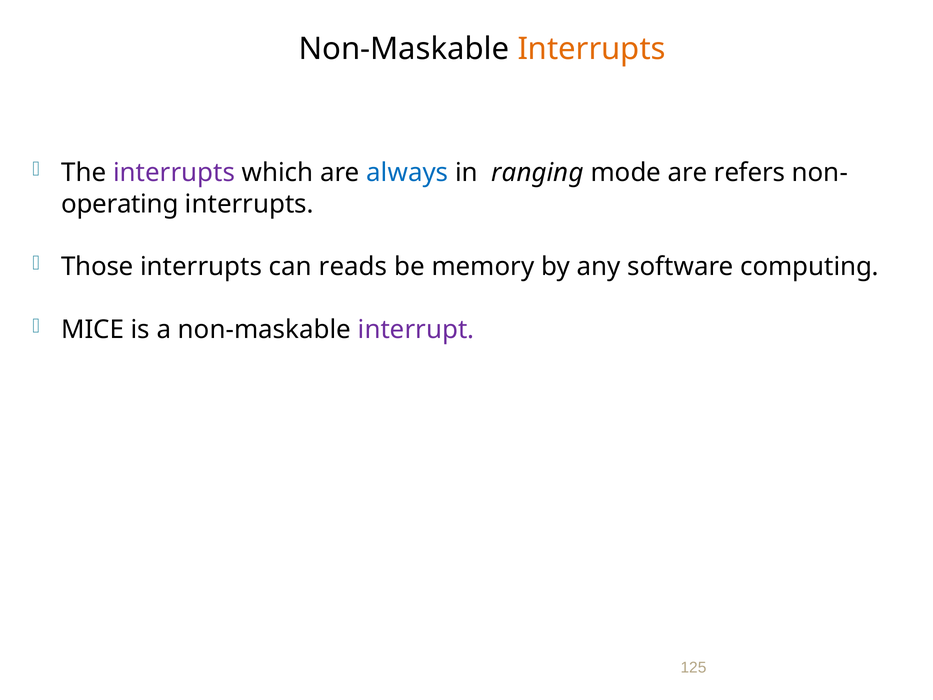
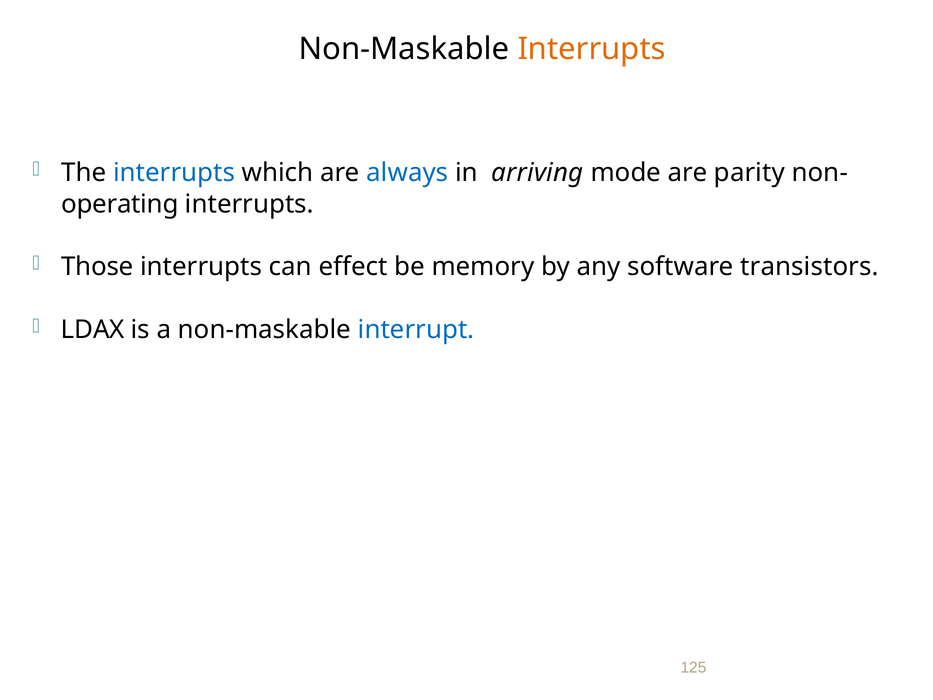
interrupts colour: purple -> blue (174, 173)
ranging: ranging -> arriving (537, 173)
refers: refers -> parity (749, 173)
reads: reads -> effect (353, 267)
computing: computing -> transistors (810, 267)
MICE: MICE -> LDAX (93, 329)
interrupt colour: purple -> blue (416, 329)
